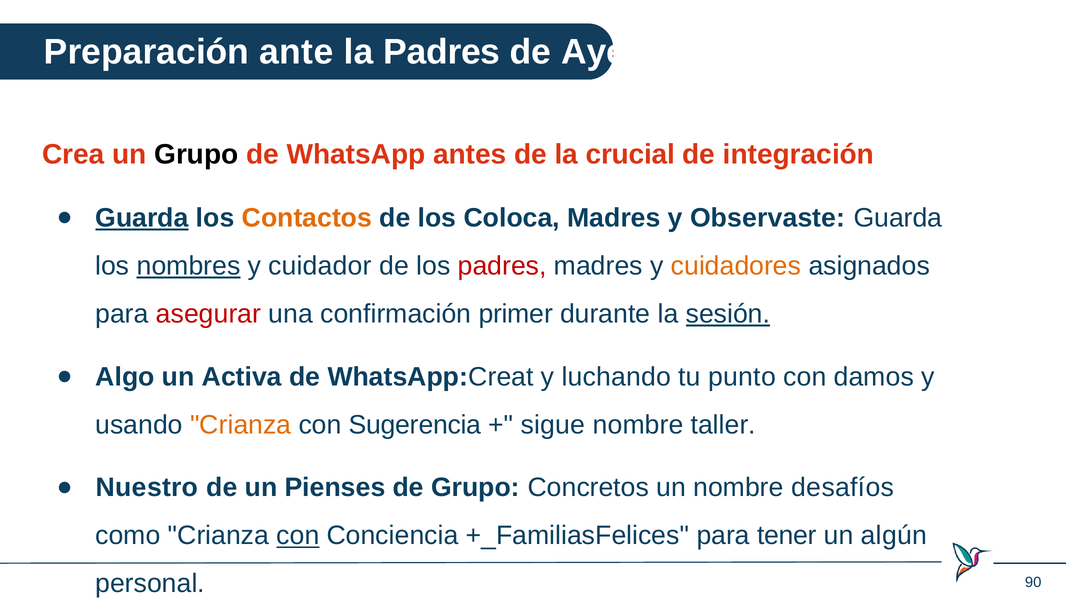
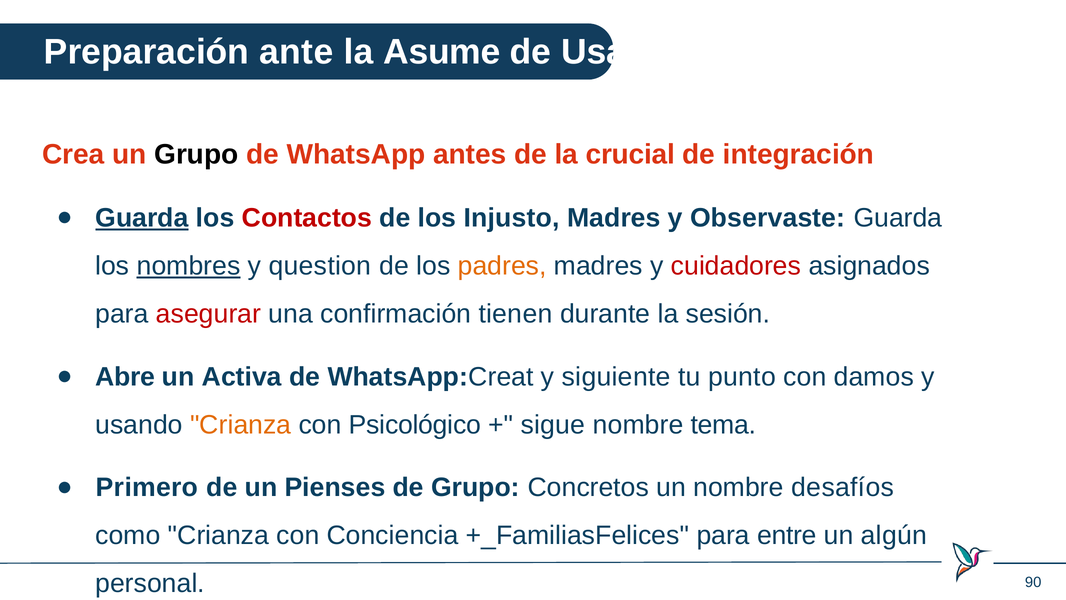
la Padres: Padres -> Asume (442, 52)
Ayer: Ayer -> Usar (601, 52)
Contactos colour: orange -> red (307, 218)
Coloca: Coloca -> Injusto (512, 218)
cuidador: cuidador -> question (320, 266)
padres colour: red -> orange (502, 266)
cuidadores colour: orange -> red (736, 266)
primer: primer -> tienen (516, 314)
sesión underline: present -> none (728, 314)
Algo: Algo -> Abre (125, 377)
luchando: luchando -> siguiente (616, 377)
Sugerencia: Sugerencia -> Psicológico (415, 425)
taller: taller -> tema (723, 425)
Nuestro: Nuestro -> Primero (147, 487)
con underline: present -> none (298, 535)
tener: tener -> entre (787, 535)
